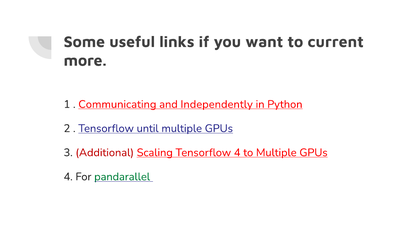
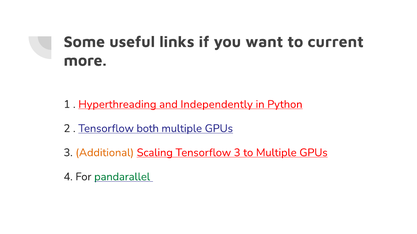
Communicating: Communicating -> Hyperthreading (117, 105)
until: until -> both (148, 129)
Additional colour: red -> orange (105, 153)
Tensorflow 4: 4 -> 3 (237, 153)
